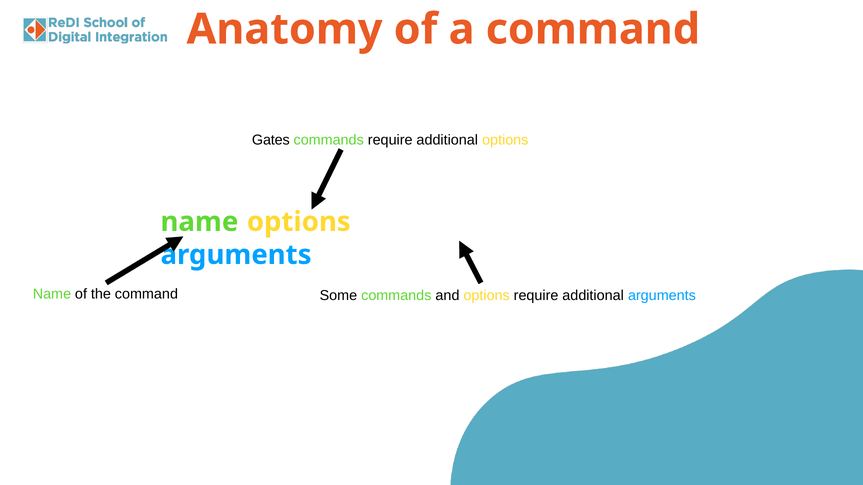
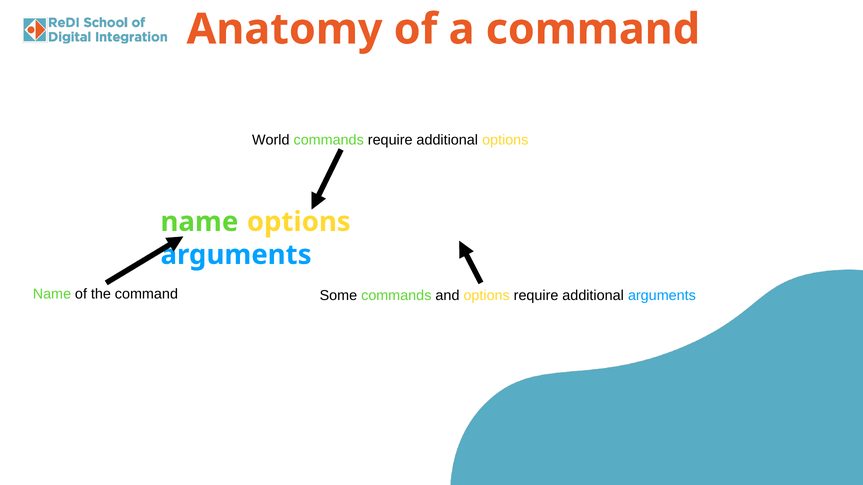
Gates: Gates -> World (271, 140)
